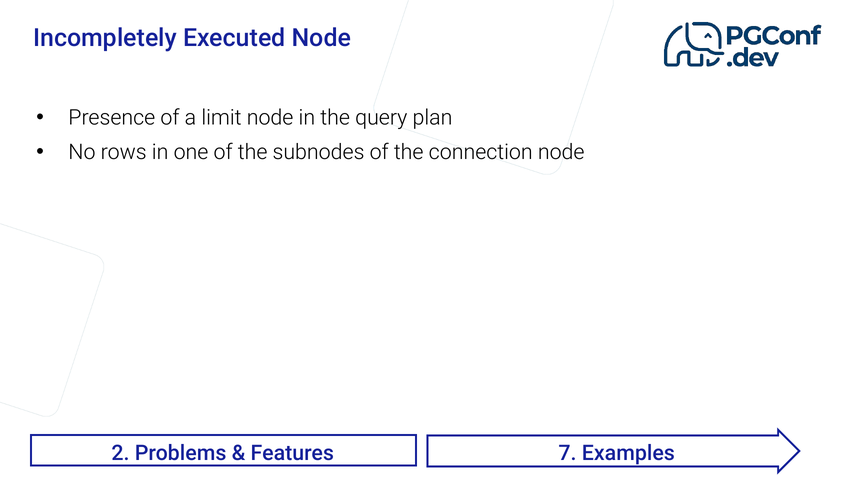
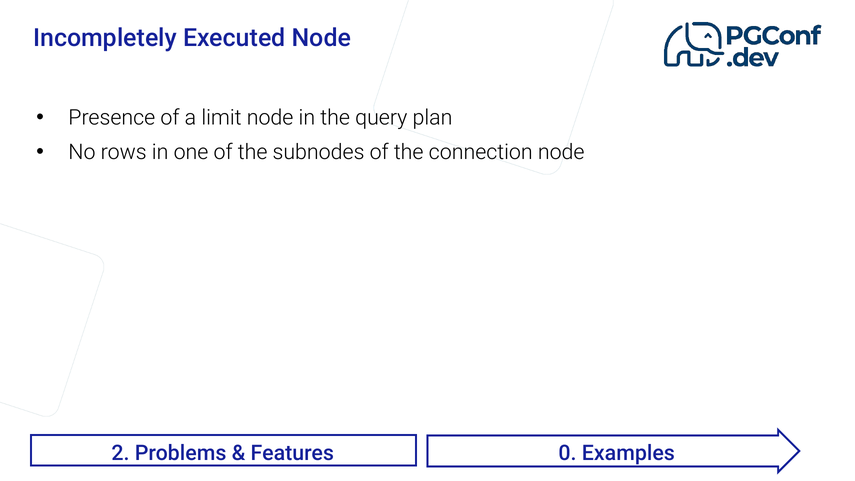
7: 7 -> 0 (568, 453)
